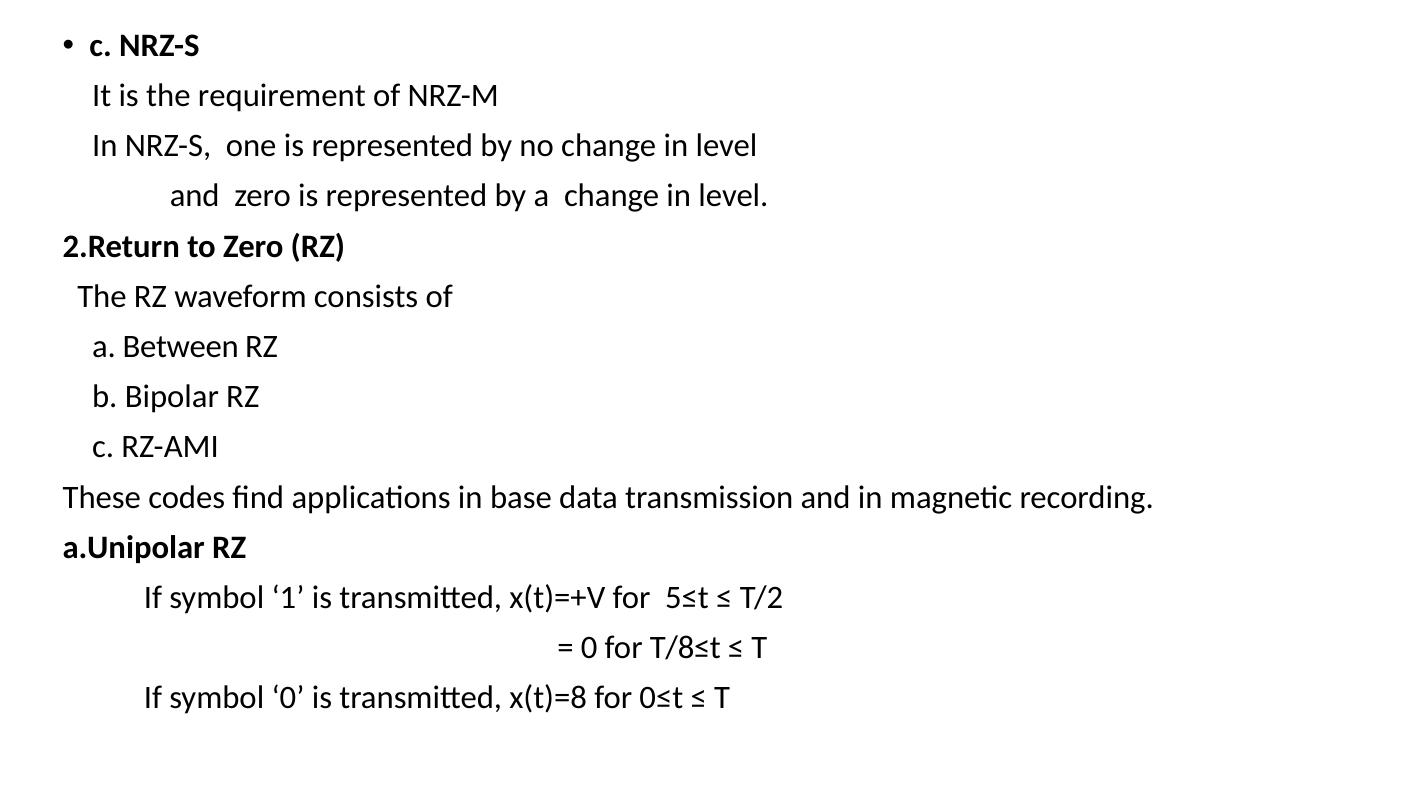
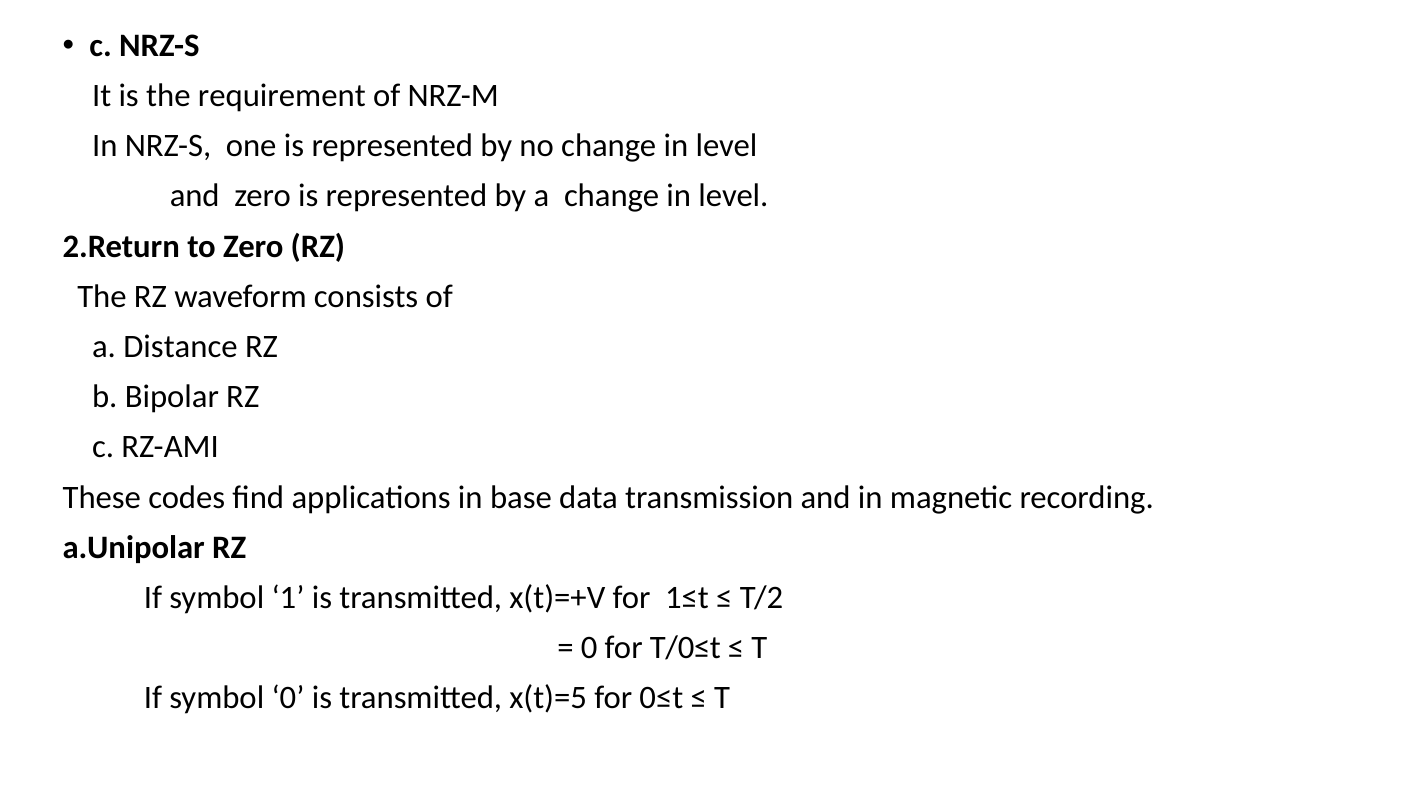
Between: Between -> Distance (181, 347)
5≤t: 5≤t -> 1≤t (687, 598)
T/8≤t: T/8≤t -> T/0≤t (685, 648)
x(t)=8: x(t)=8 -> x(t)=5 (548, 698)
